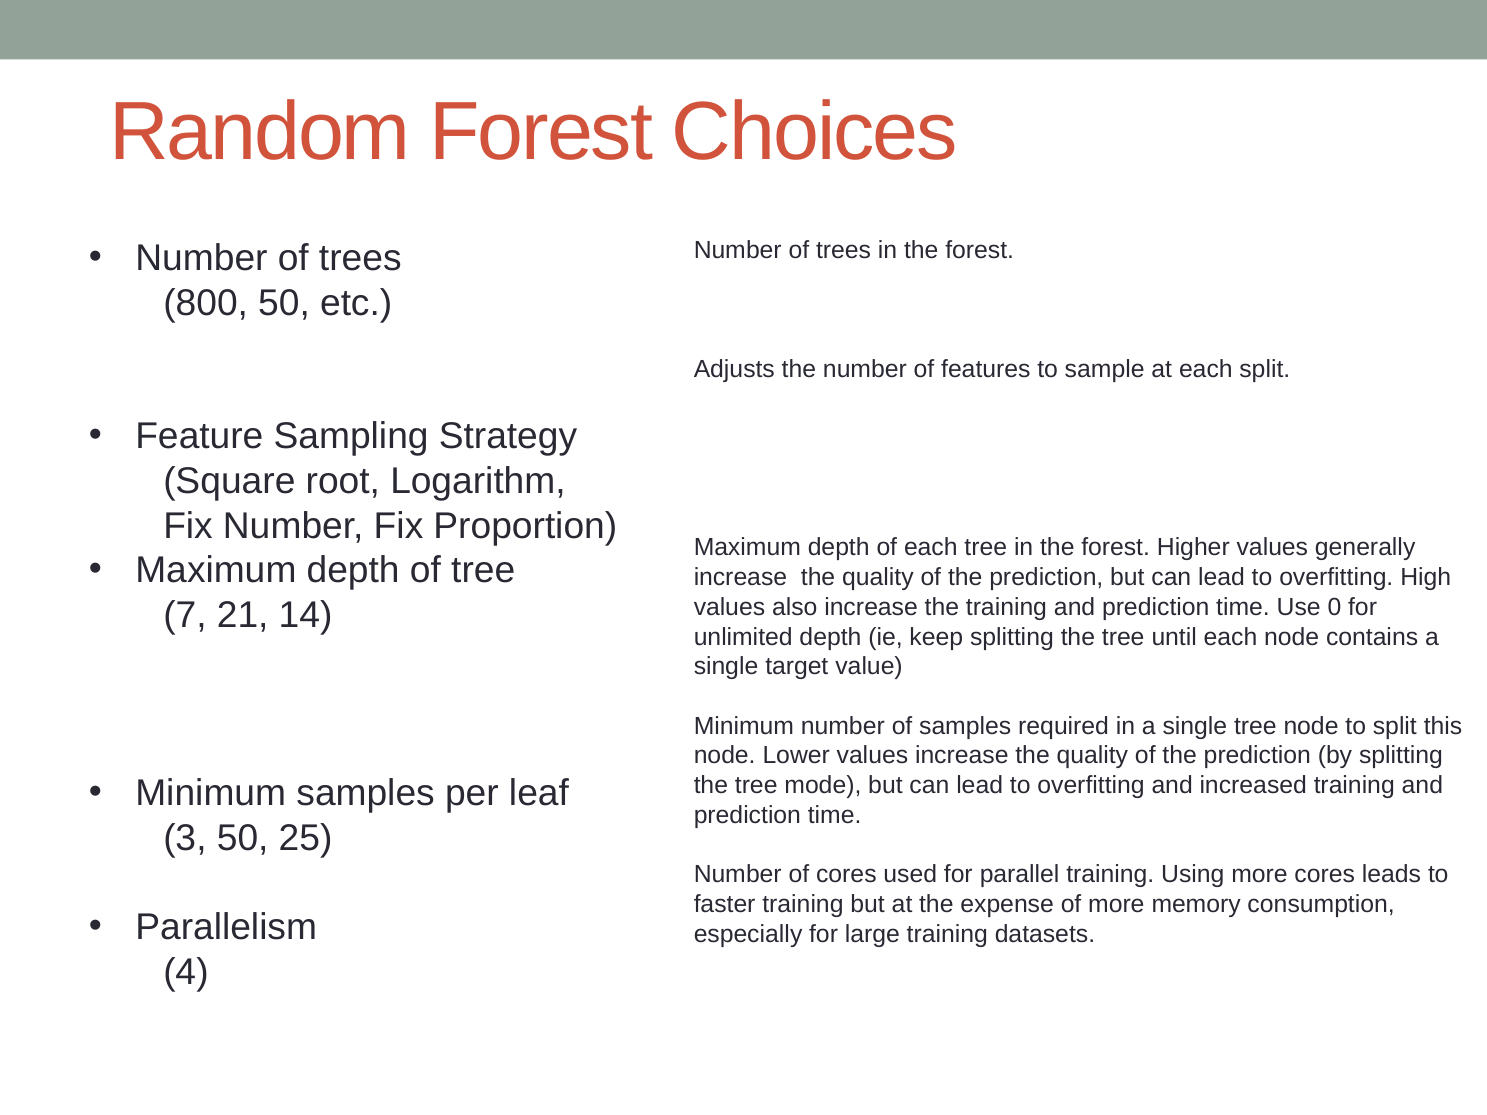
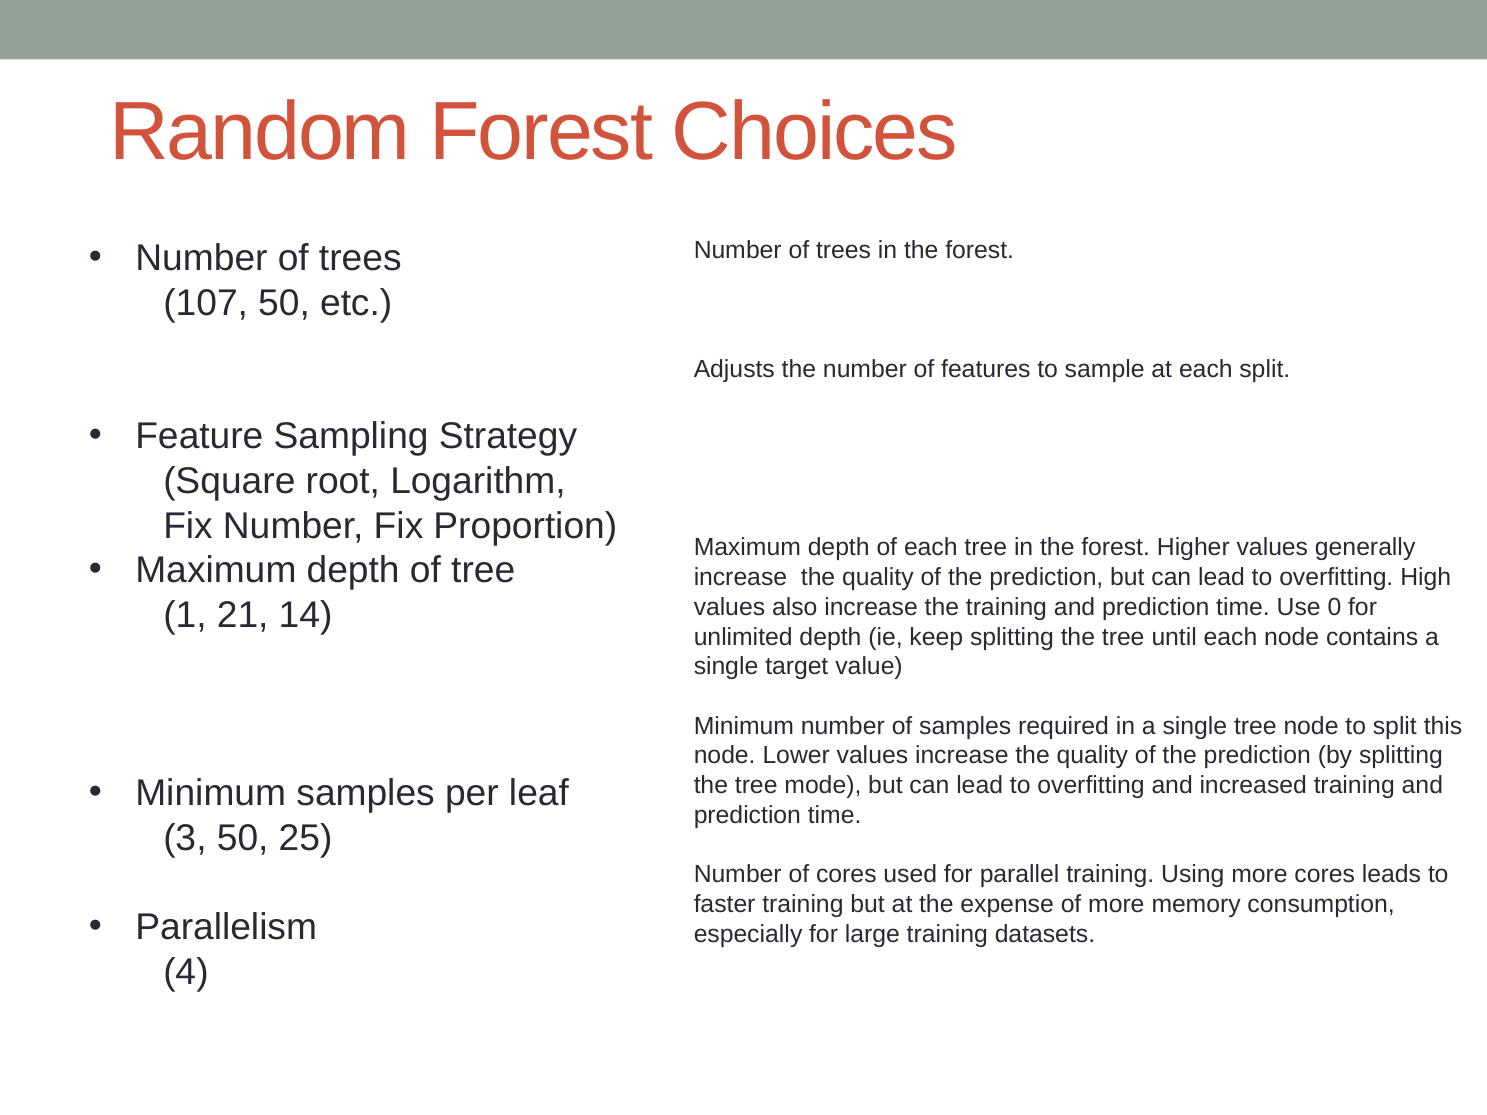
800: 800 -> 107 (206, 303)
7: 7 -> 1 (185, 615)
